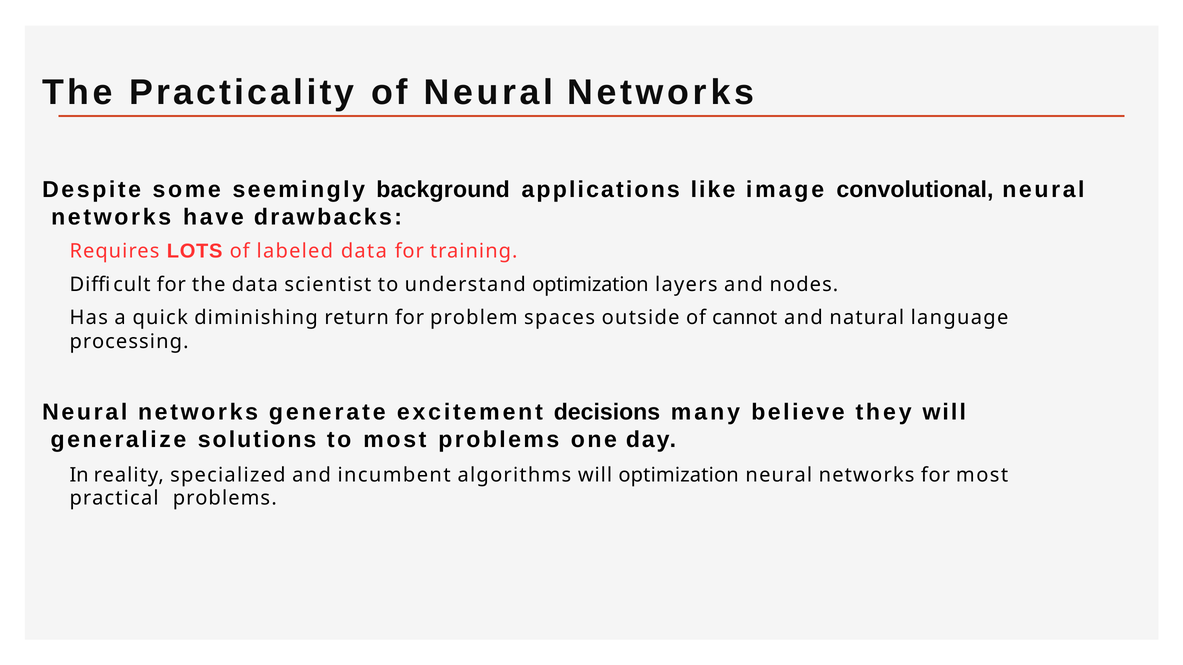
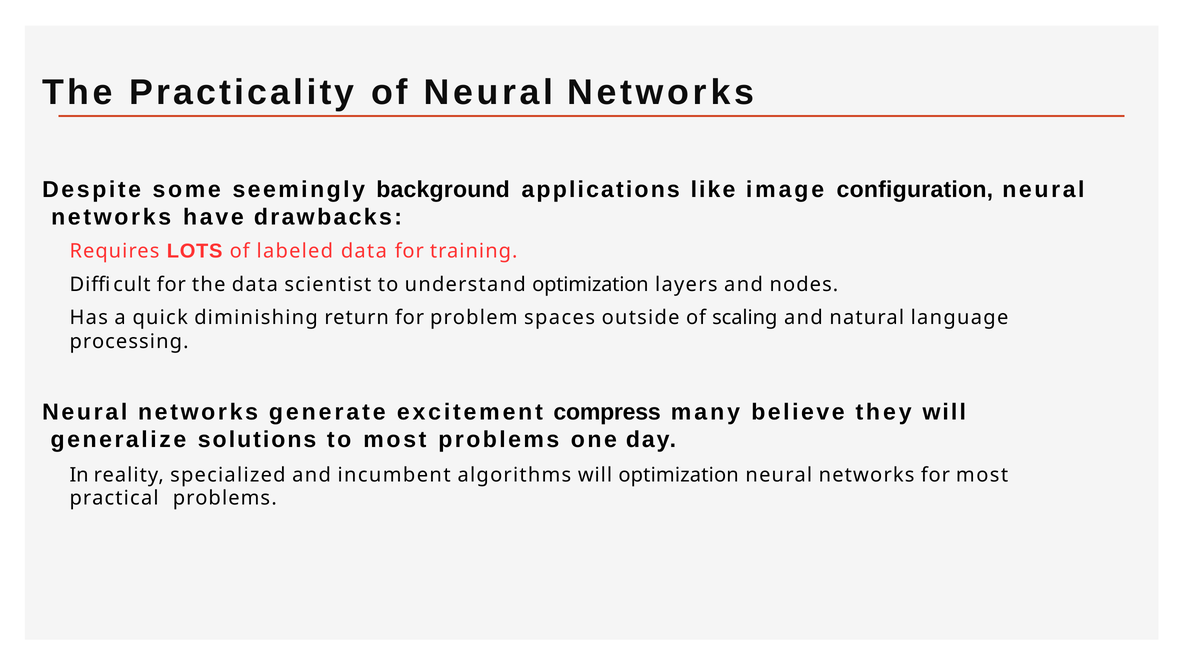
convolutional: convolutional -> configuration (915, 190)
cannot: cannot -> scaling (745, 318)
decisions: decisions -> compress (607, 412)
